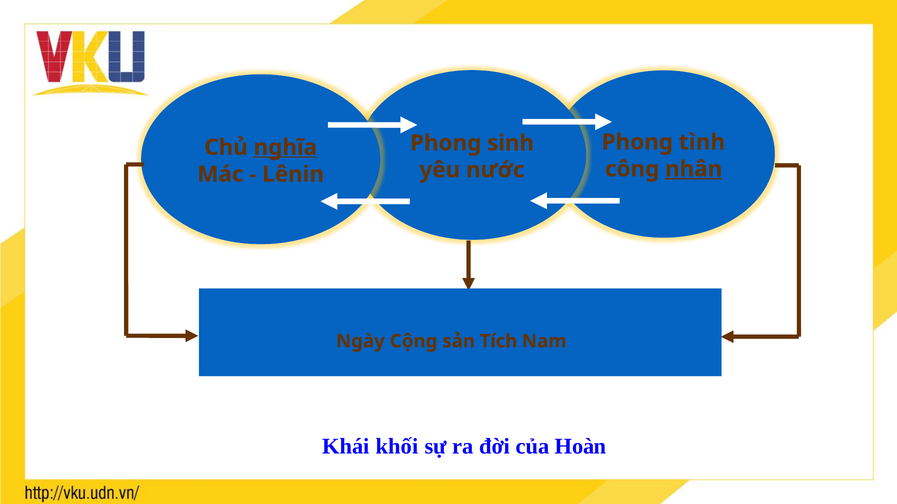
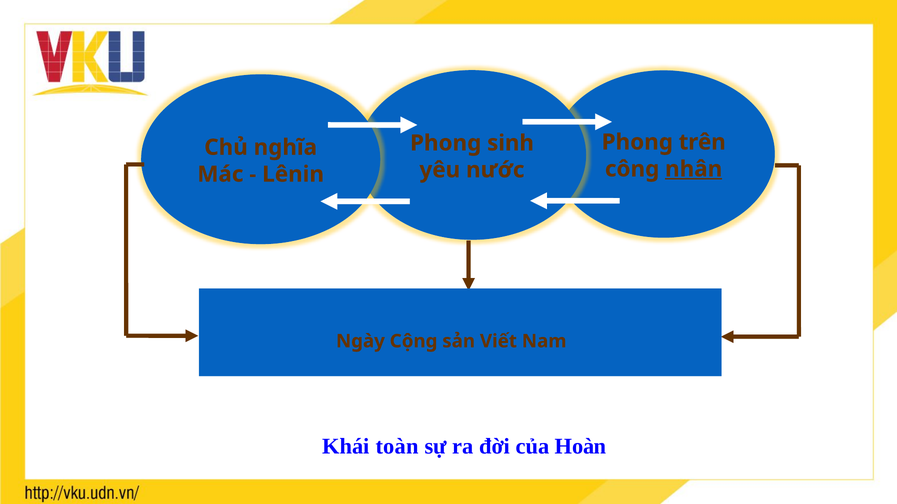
tình: tình -> trên (702, 142)
nghĩa underline: present -> none (285, 148)
Tích: Tích -> Viết (498, 342)
khối: khối -> toàn (397, 447)
